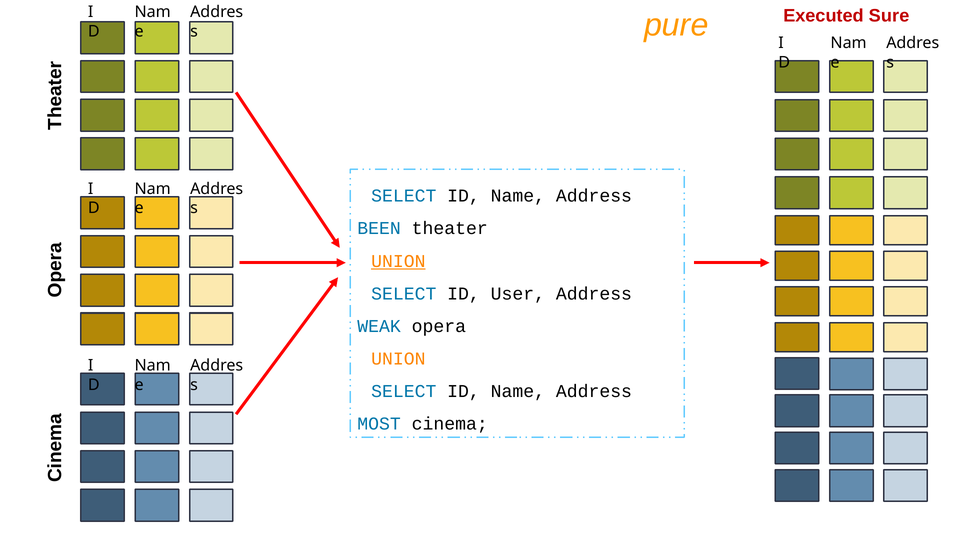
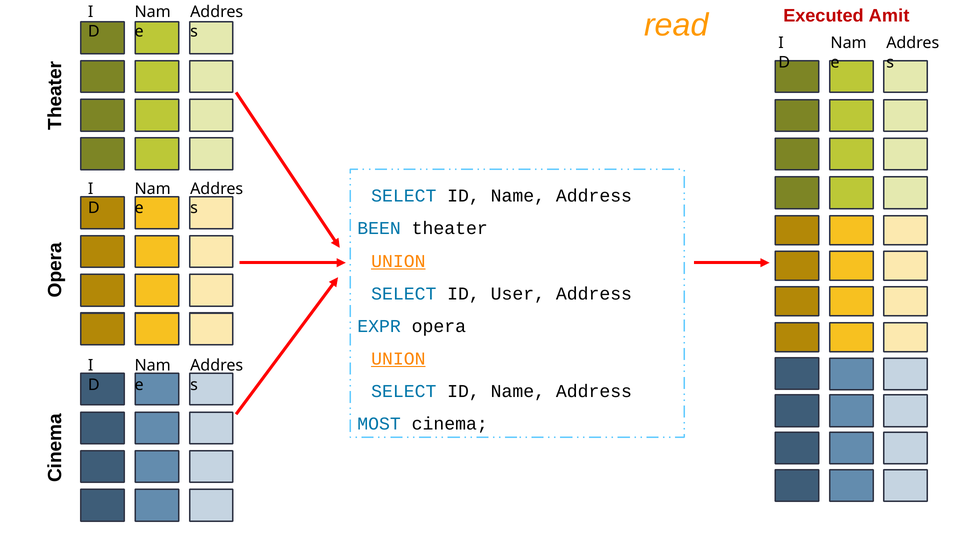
Sure: Sure -> Amit (889, 16)
pure: pure -> read (676, 25)
WEAK: WEAK -> EXPR (379, 326)
UNION underline: none -> present (398, 359)
